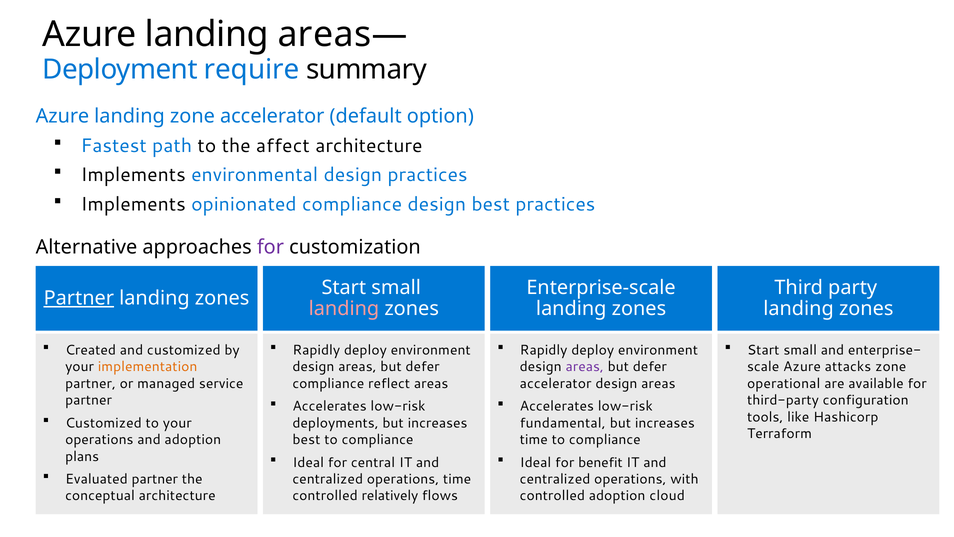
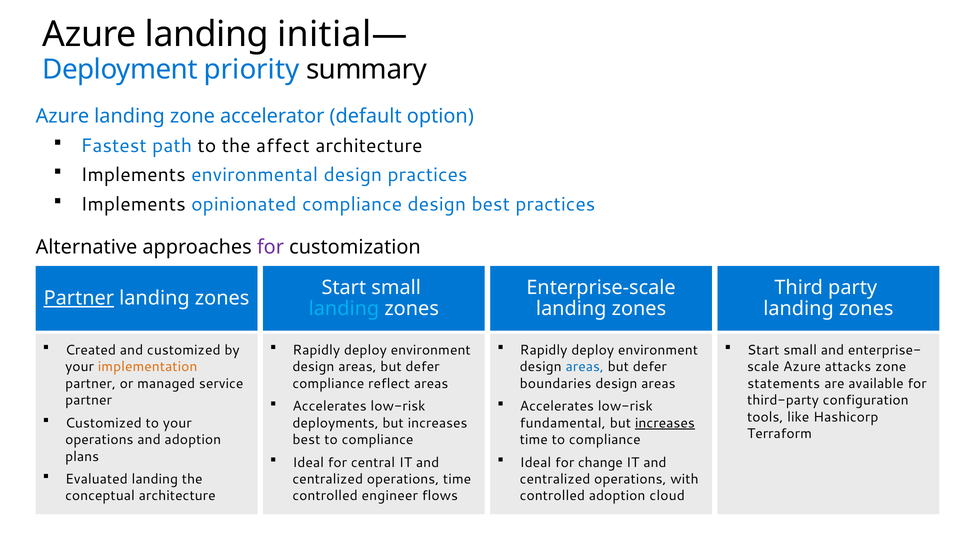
areas—: areas— -> initial— (342, 34)
require: require -> priority (252, 70)
landing colour: pink -> light blue (344, 309)
areas colour: purple -> blue (585, 367)
accelerator: accelerator -> boundaries (556, 383)
operational: operational -> statements (784, 383)
increases underline: none -> present (665, 423)
benefit: benefit -> change (600, 462)
Evaluated partner: partner -> landing (155, 479)
relatively: relatively -> engineer (390, 495)
